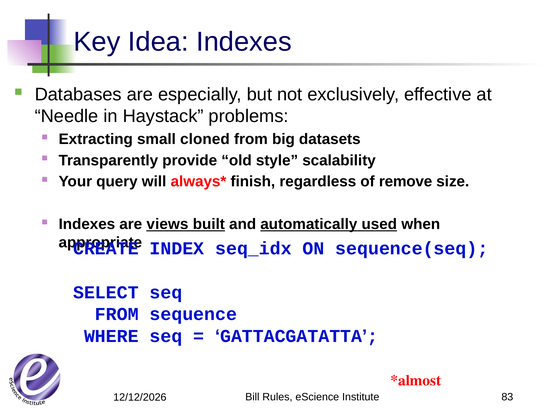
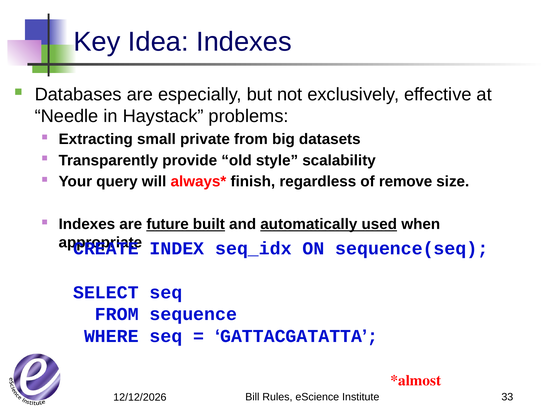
cloned: cloned -> private (205, 139)
views: views -> future (168, 224)
83: 83 -> 33 (507, 397)
